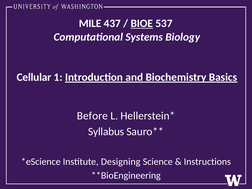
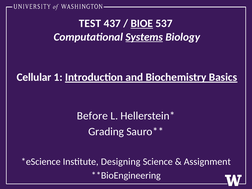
MILE: MILE -> TEST (90, 23)
Systems underline: none -> present (144, 37)
Syllabus: Syllabus -> Grading (106, 132)
Instructions: Instructions -> Assignment (207, 162)
